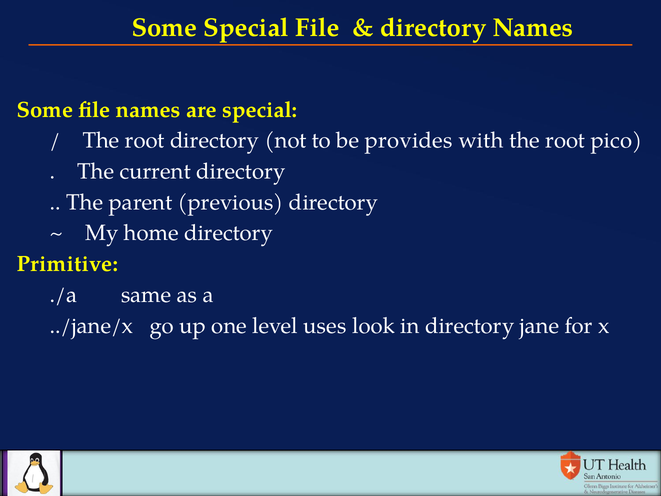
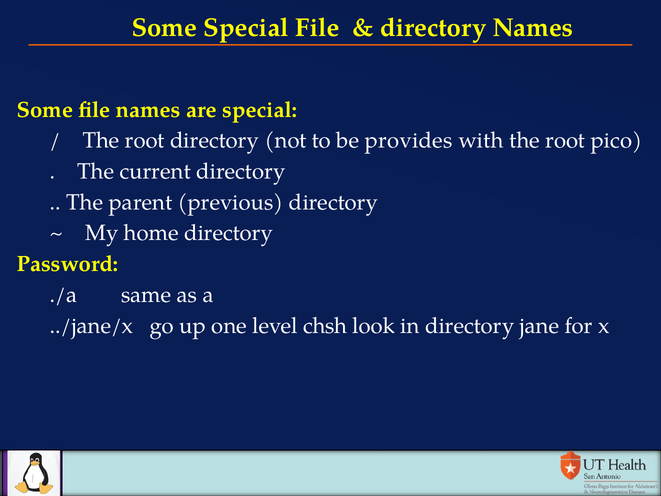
Primitive: Primitive -> Password (68, 264)
uses: uses -> chsh (325, 326)
